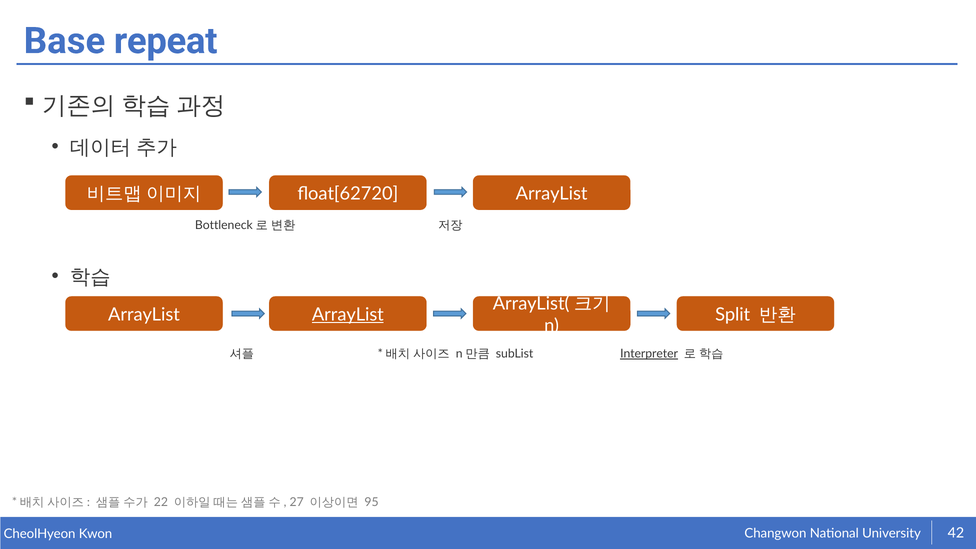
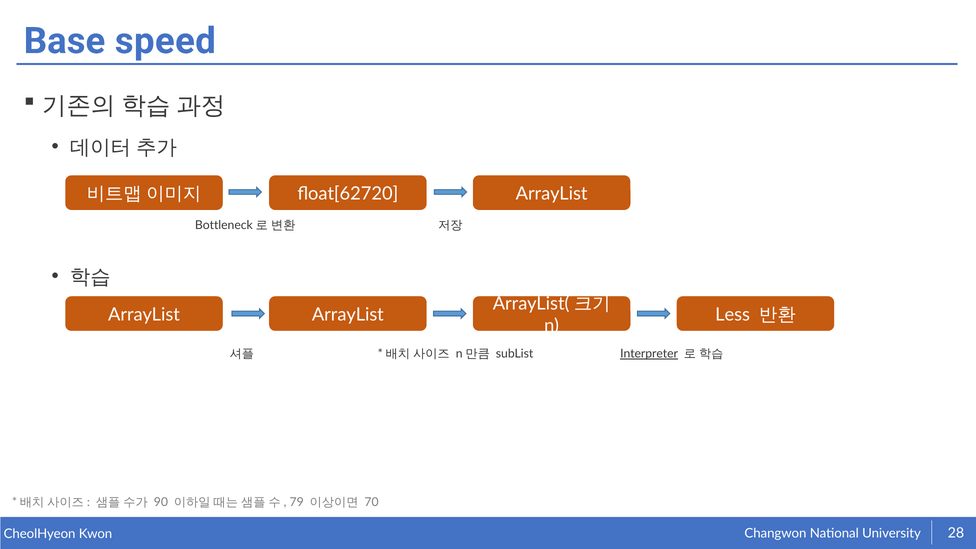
repeat: repeat -> speed (165, 41)
ArrayList underline: present -> none (348, 315)
Split: Split -> Less (733, 315)
22: 22 -> 90 (161, 502)
27: 27 -> 79 (297, 502)
95: 95 -> 70 (372, 502)
42: 42 -> 28 (956, 533)
